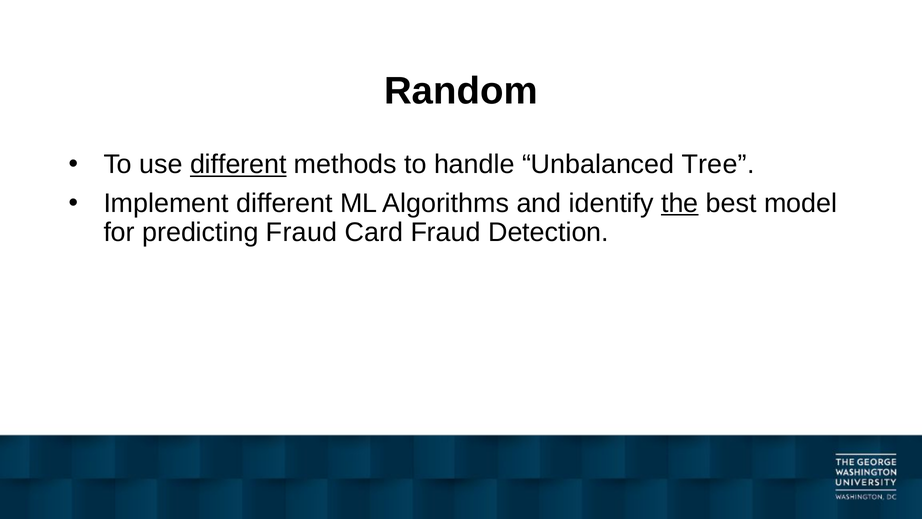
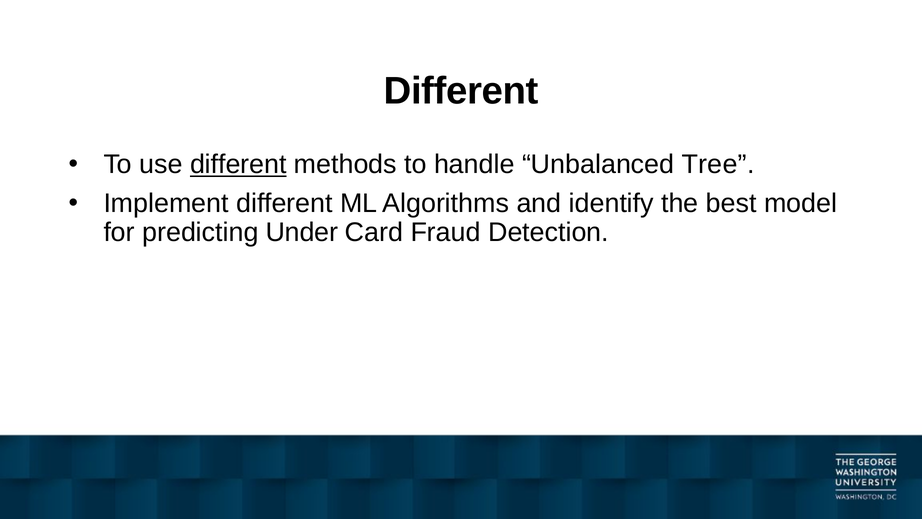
Random: Random -> Different (461, 91)
the underline: present -> none (680, 203)
predicting Fraud: Fraud -> Under (302, 232)
